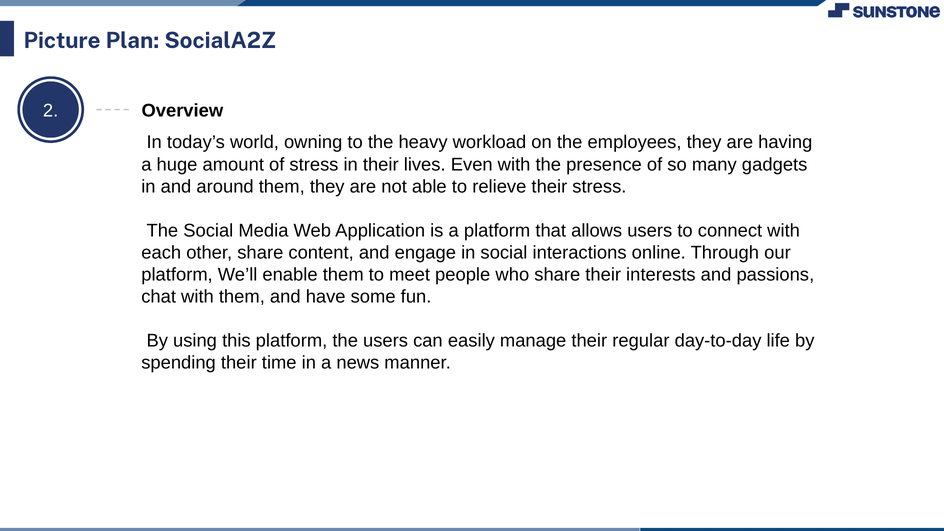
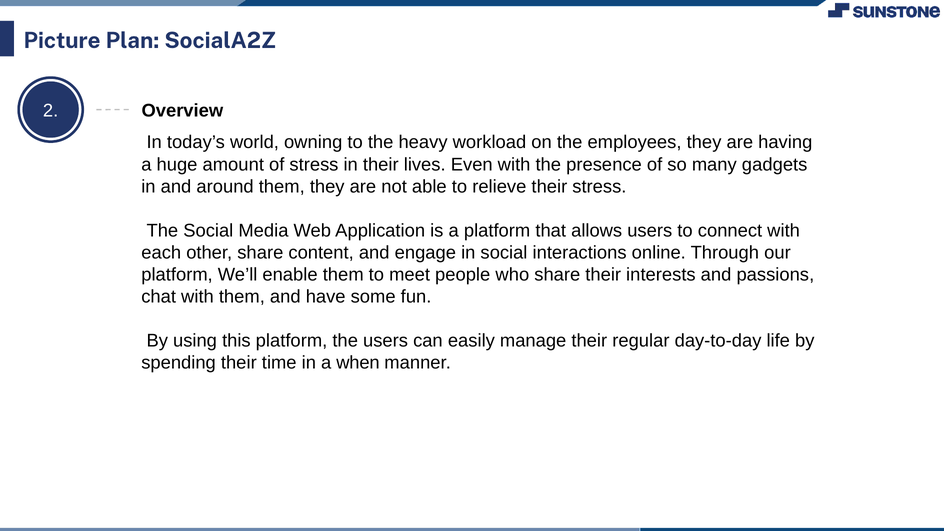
news: news -> when (358, 363)
